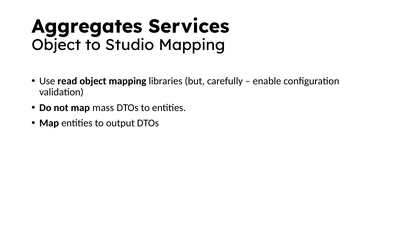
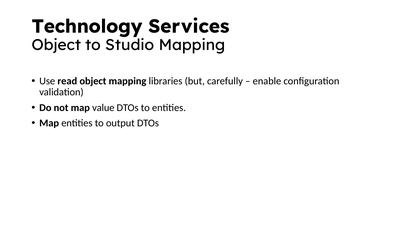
Aggregates: Aggregates -> Technology (87, 26)
mass: mass -> value (103, 108)
